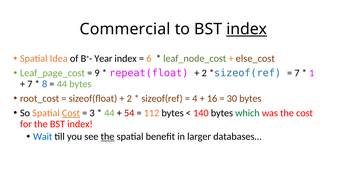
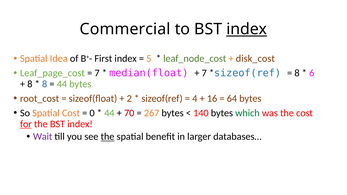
Year: Year -> First (103, 59)
6: 6 -> 5 (149, 59)
else_cost: else_cost -> disk_cost (255, 59)
9: 9 -> 7 (97, 73)
repeat(float: repeat(float -> median(float (149, 73)
2: 2 -> 7 (204, 73)
7: 7 -> 8 (297, 73)
1: 1 -> 6 (312, 73)
7: 7 -> 8 (30, 84)
30: 30 -> 64 (232, 99)
Cost underline: present -> none (71, 113)
3: 3 -> 0 (92, 113)
54: 54 -> 70 (129, 113)
112: 112 -> 267 (152, 113)
for underline: none -> present (26, 124)
Wait colour: blue -> purple (43, 137)
